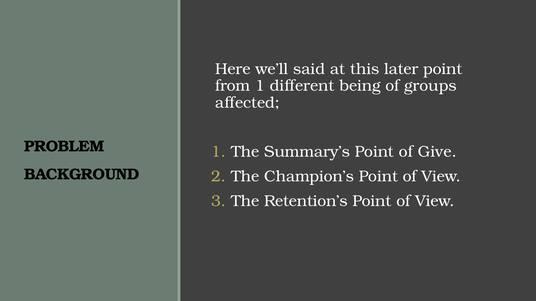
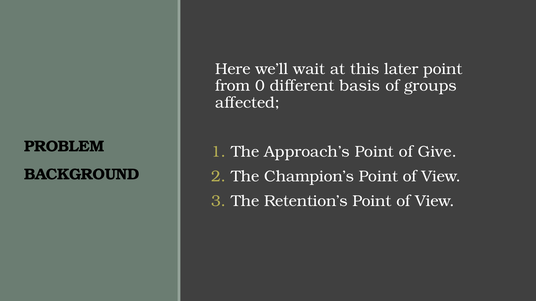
said: said -> wait (309, 69)
from 1: 1 -> 0 (260, 86)
being: being -> basis (360, 86)
Summary’s: Summary’s -> Approach’s (307, 152)
